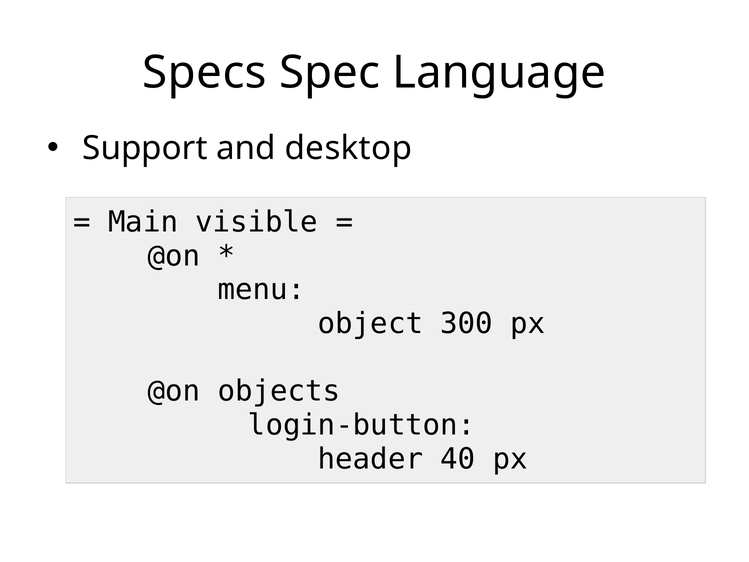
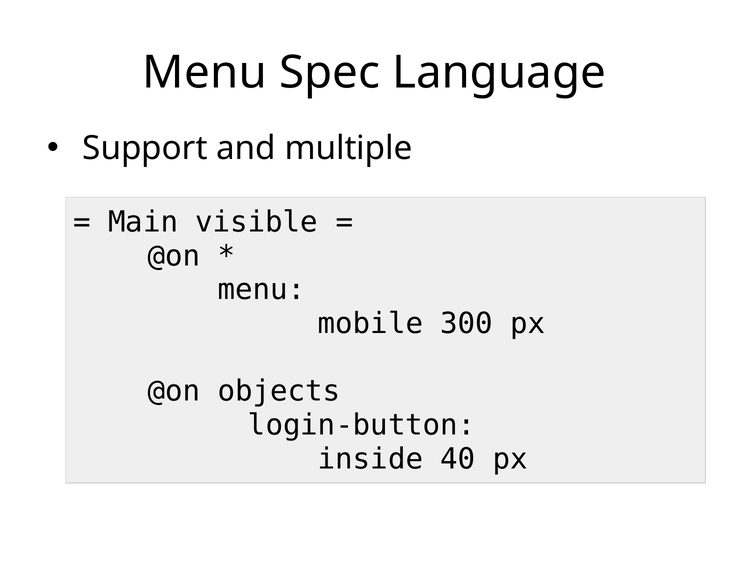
Specs: Specs -> Menu (205, 73)
desktop: desktop -> multiple (349, 148)
object: object -> mobile (370, 324)
header: header -> inside (370, 459)
